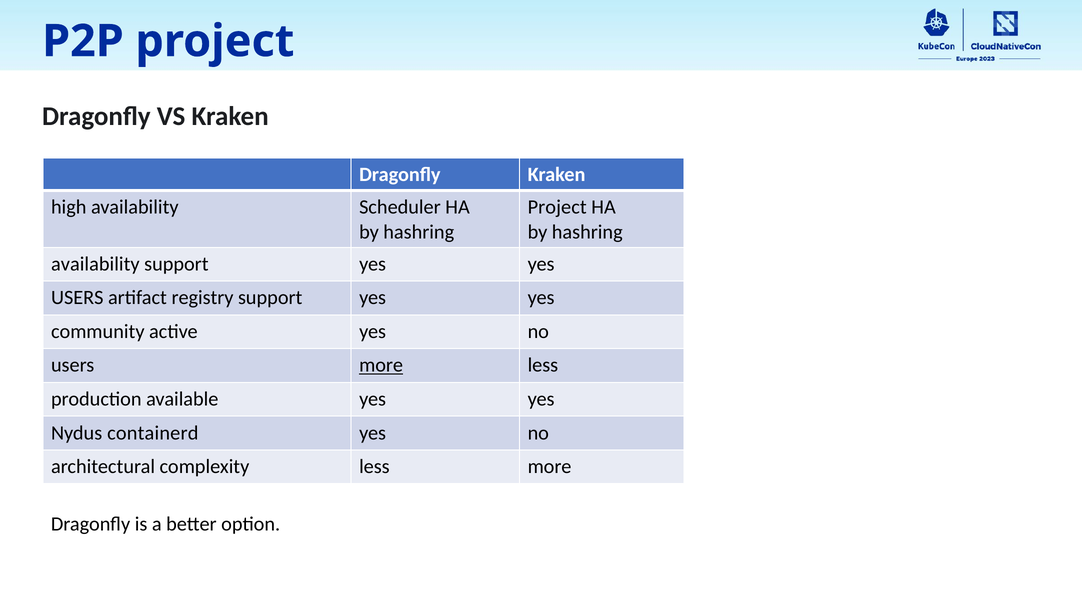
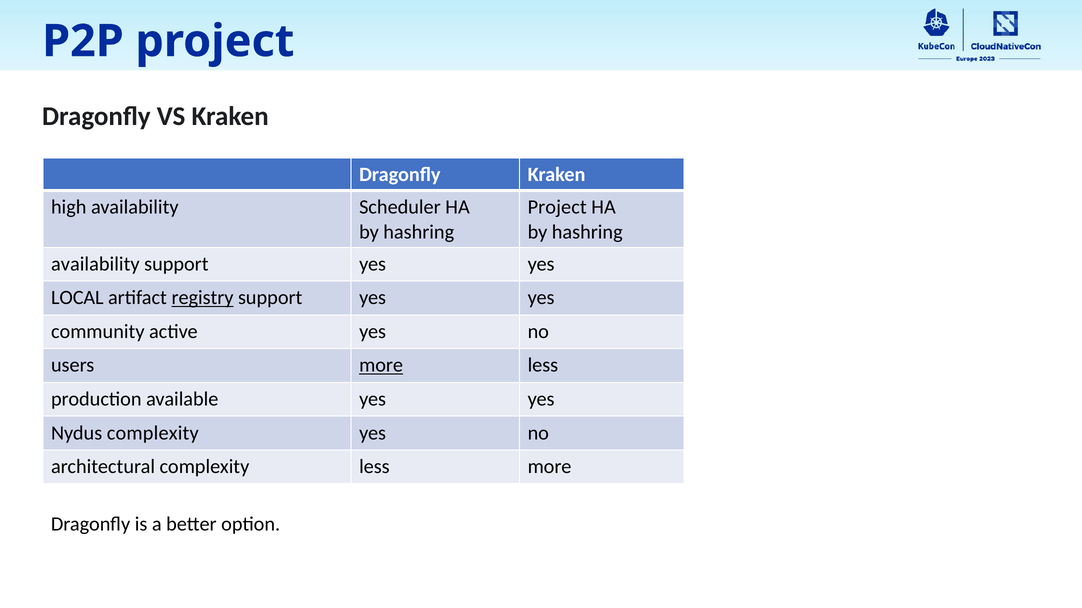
USERS: USERS -> LOCAL (77, 298)
registry underline: none -> present (203, 298)
Nydus containerd: containerd -> complexity (153, 433)
